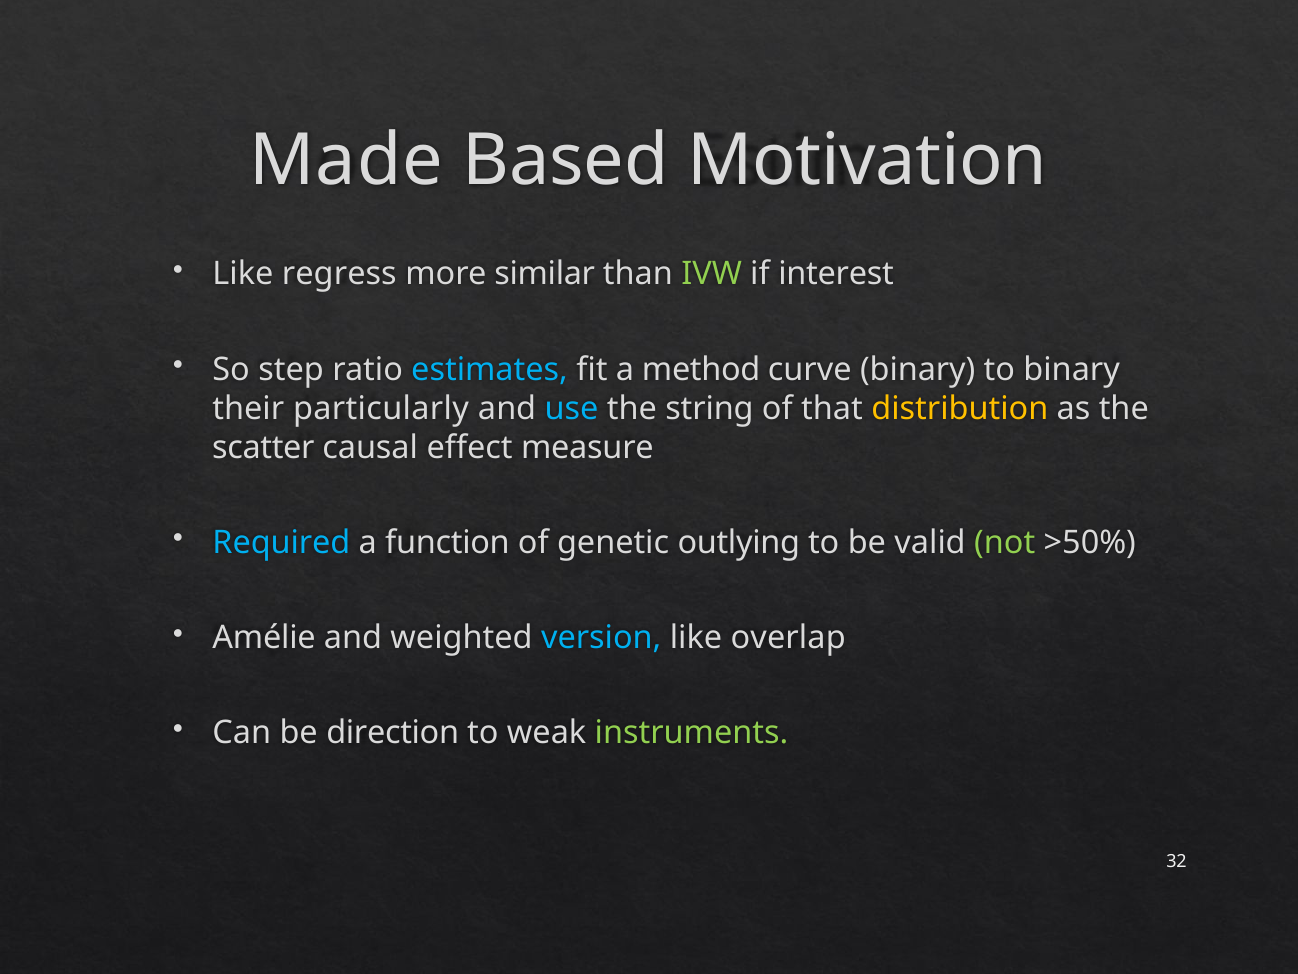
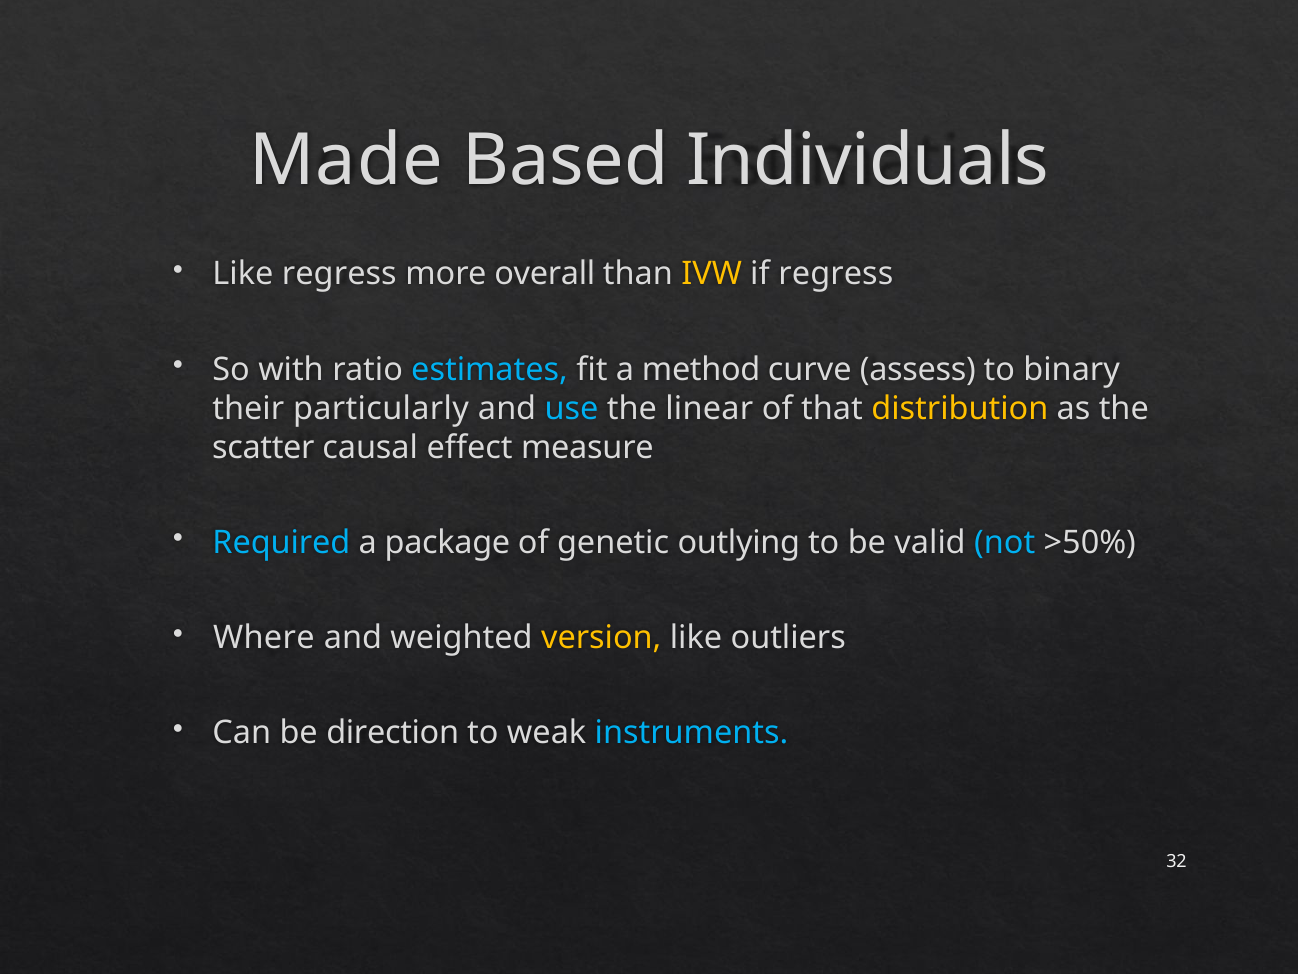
Motivation: Motivation -> Individuals (868, 160)
similar: similar -> overall (545, 274)
IVW colour: light green -> yellow (712, 274)
if interest: interest -> regress (836, 274)
step: step -> with (291, 369)
curve binary: binary -> assess (918, 369)
string: string -> linear (709, 408)
function: function -> package (447, 542)
not colour: light green -> light blue (1005, 542)
Amélie: Amélie -> Where (264, 638)
version colour: light blue -> yellow (601, 638)
overlap: overlap -> outliers (788, 638)
instruments colour: light green -> light blue (692, 733)
